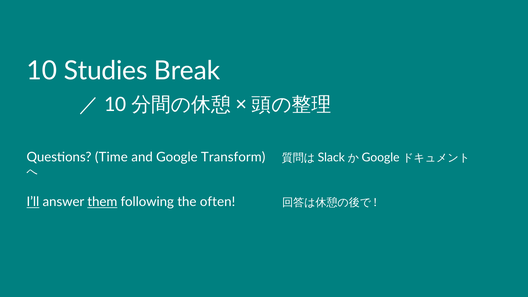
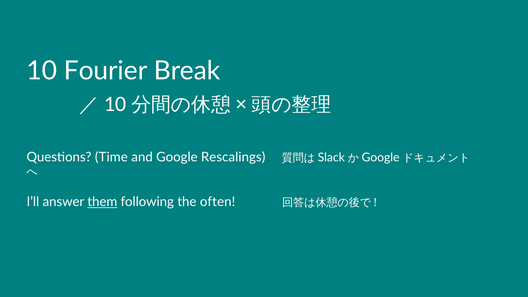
Studies: Studies -> Fourier (106, 71)
Transform: Transform -> Rescalings (233, 157)
I’ll underline: present -> none (33, 202)
